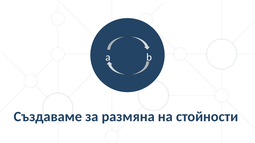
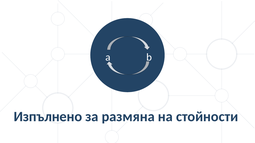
Създаваме: Създаваме -> Изпълнено (48, 117)
